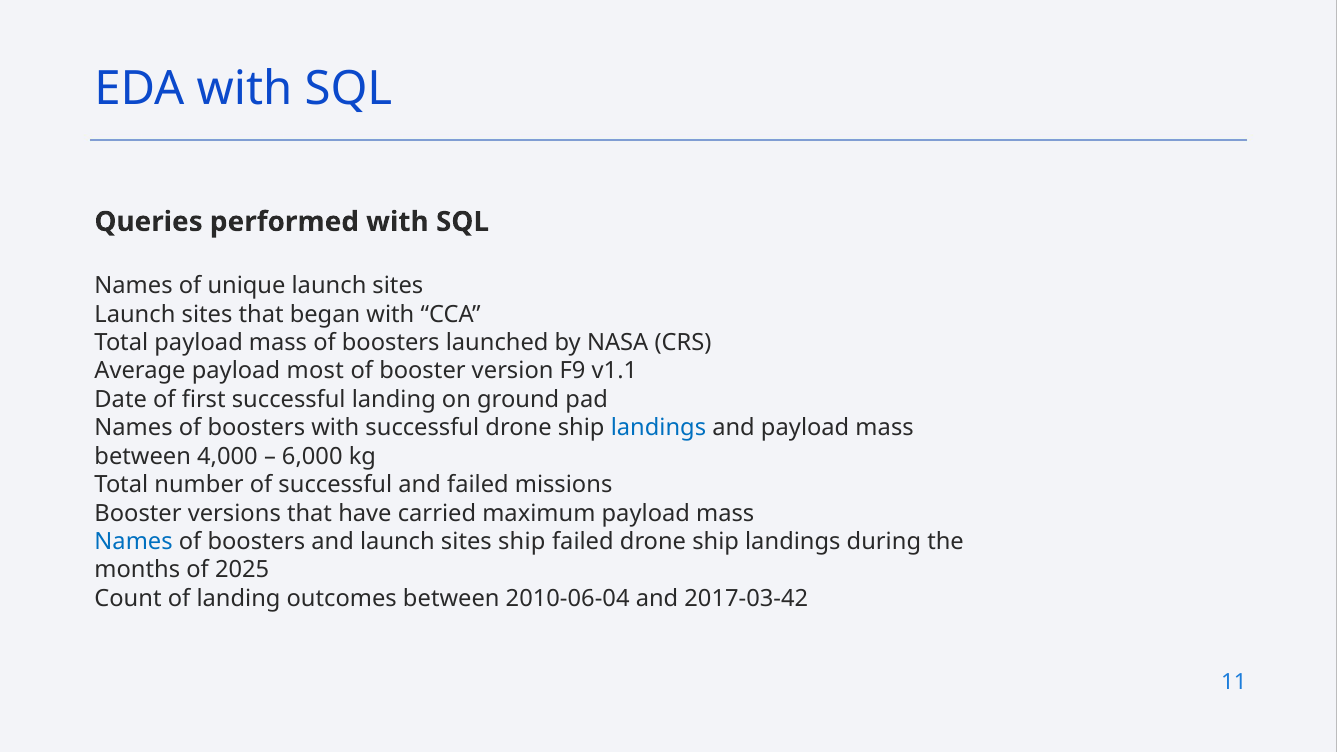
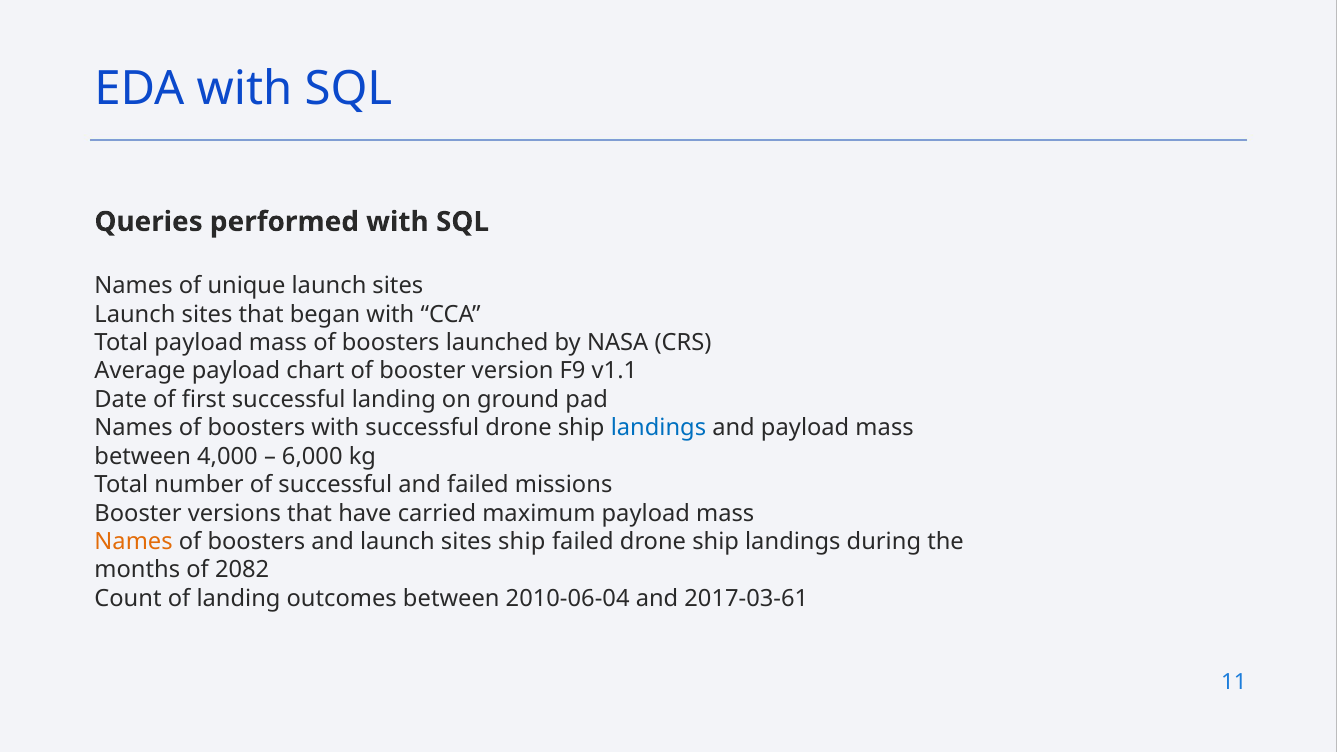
most: most -> chart (315, 371)
Names colour: blue -> orange (134, 542)
2025: 2025 -> 2082 (242, 570)
2017-03-42: 2017-03-42 -> 2017-03-61 (746, 599)
